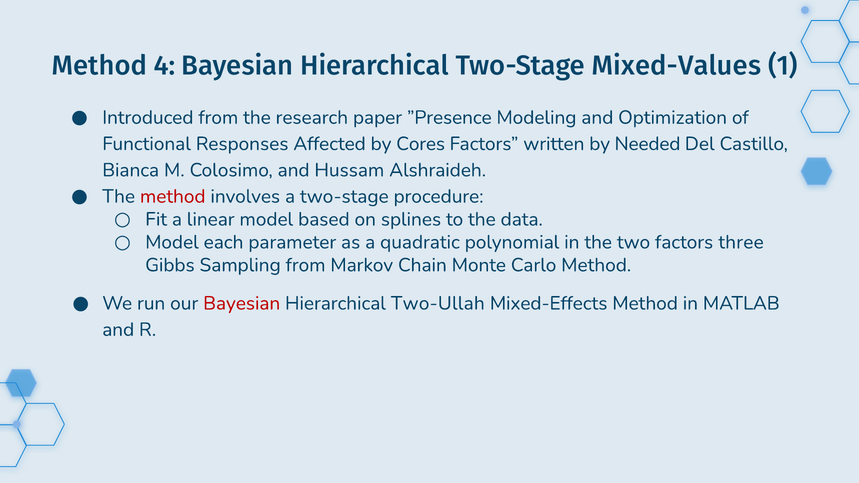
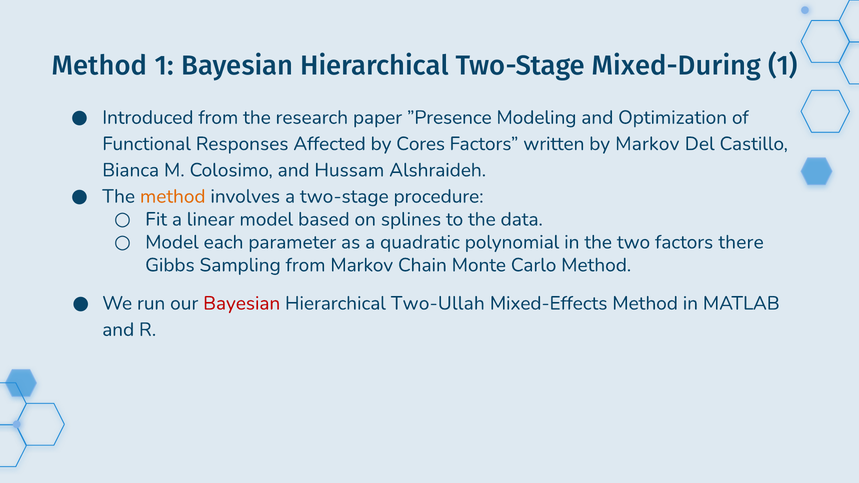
Method 4: 4 -> 1 (164, 66)
Mixed-Values: Mixed-Values -> Mixed-During (677, 66)
by Needed: Needed -> Markov (647, 144)
method colour: red -> orange (173, 196)
three: three -> there (741, 242)
